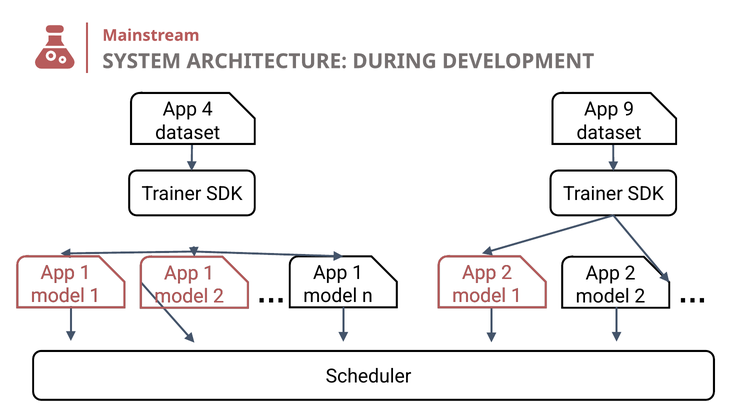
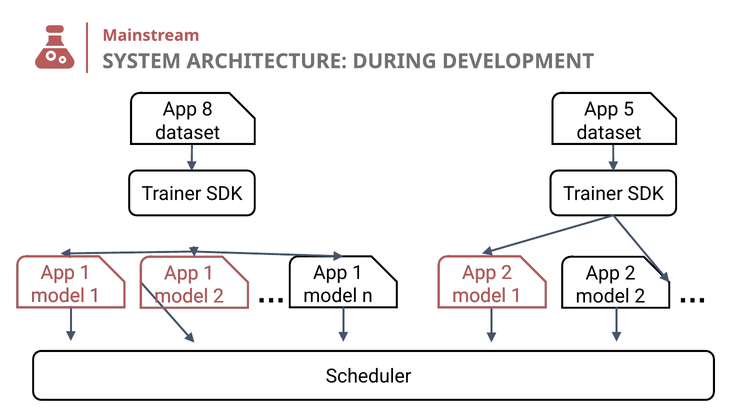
4: 4 -> 8 (207, 109)
9: 9 -> 5 (629, 109)
